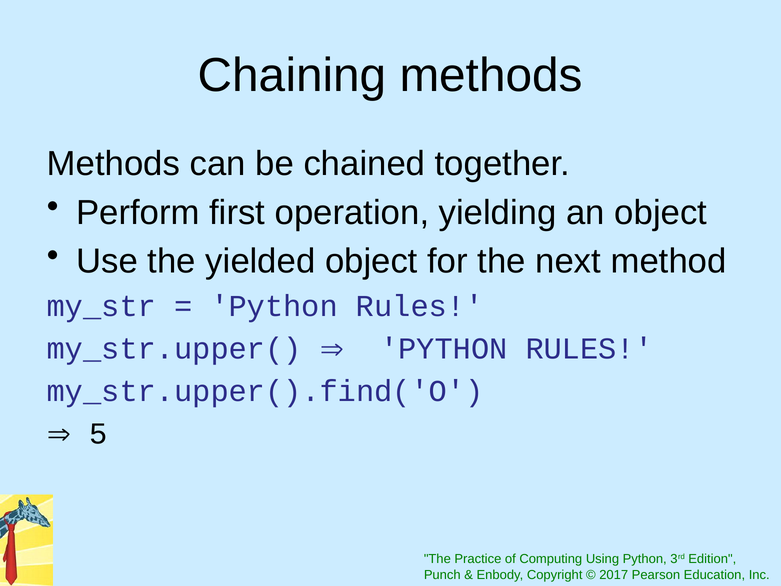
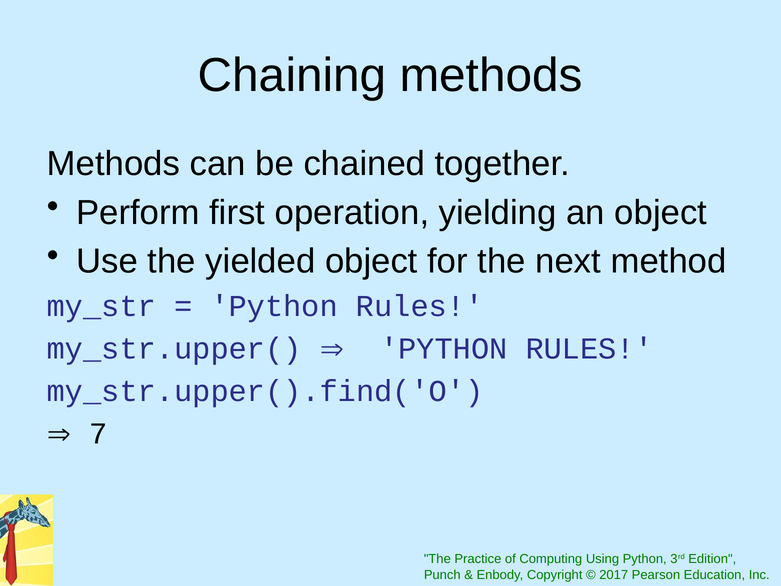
5: 5 -> 7 (98, 434)
